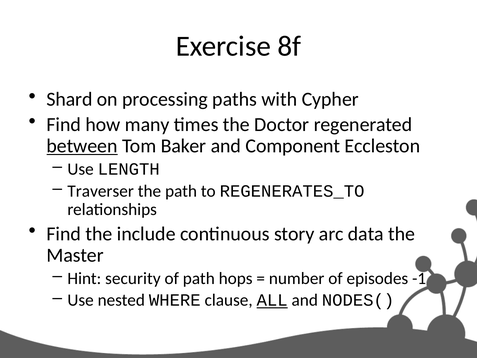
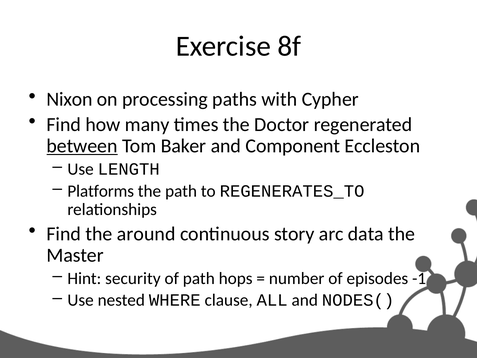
Shard: Shard -> Nixon (70, 99)
Traverser: Traverser -> Platforms (101, 191)
include: include -> around (146, 234)
ALL underline: present -> none (272, 300)
